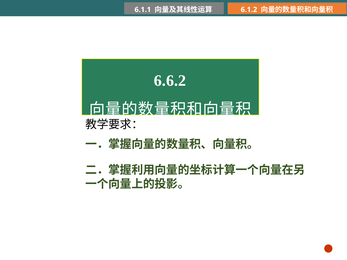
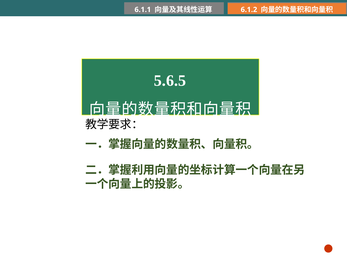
6.6.2: 6.6.2 -> 5.6.5 (170, 81)
